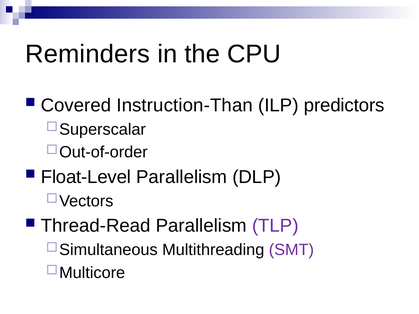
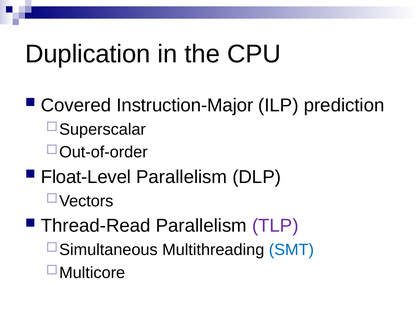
Reminders: Reminders -> Duplication (88, 54)
Instruction-Than: Instruction-Than -> Instruction-Major (185, 105)
predictors: predictors -> prediction (344, 105)
SMT colour: purple -> blue (291, 250)
